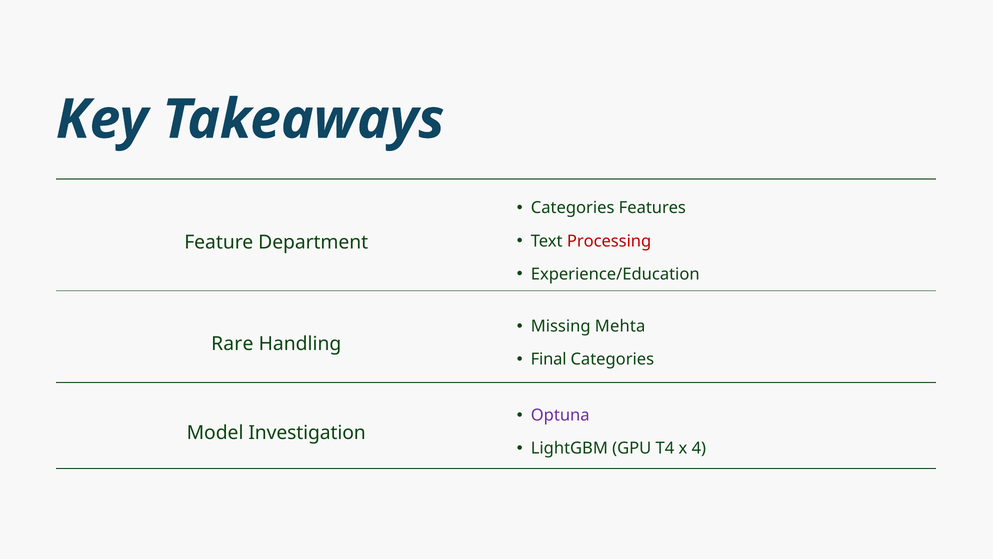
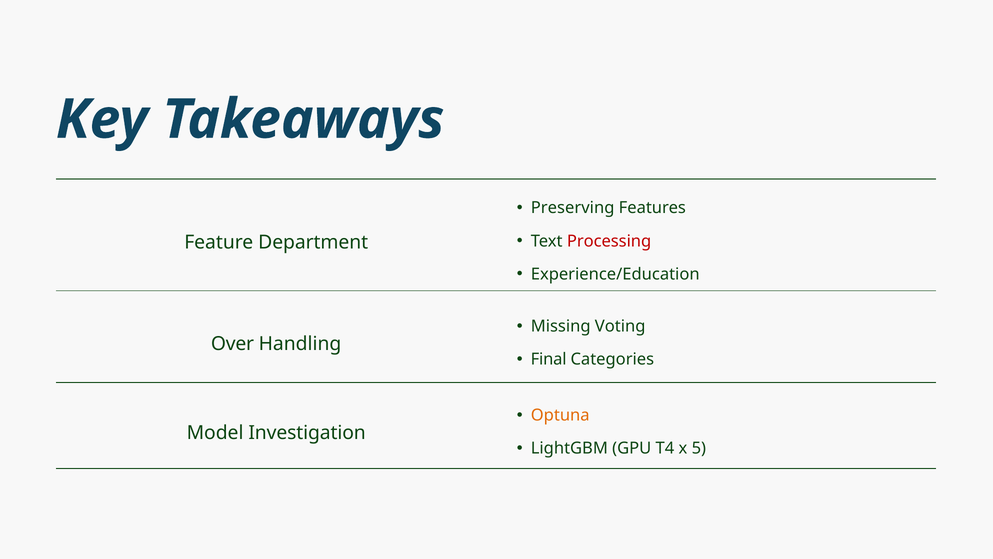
Categories: Categories -> Preserving (573, 208)
Mehta: Mehta -> Voting (620, 326)
Rare: Rare -> Over (232, 344)
Optuna colour: purple -> orange (560, 415)
4: 4 -> 5 (699, 448)
